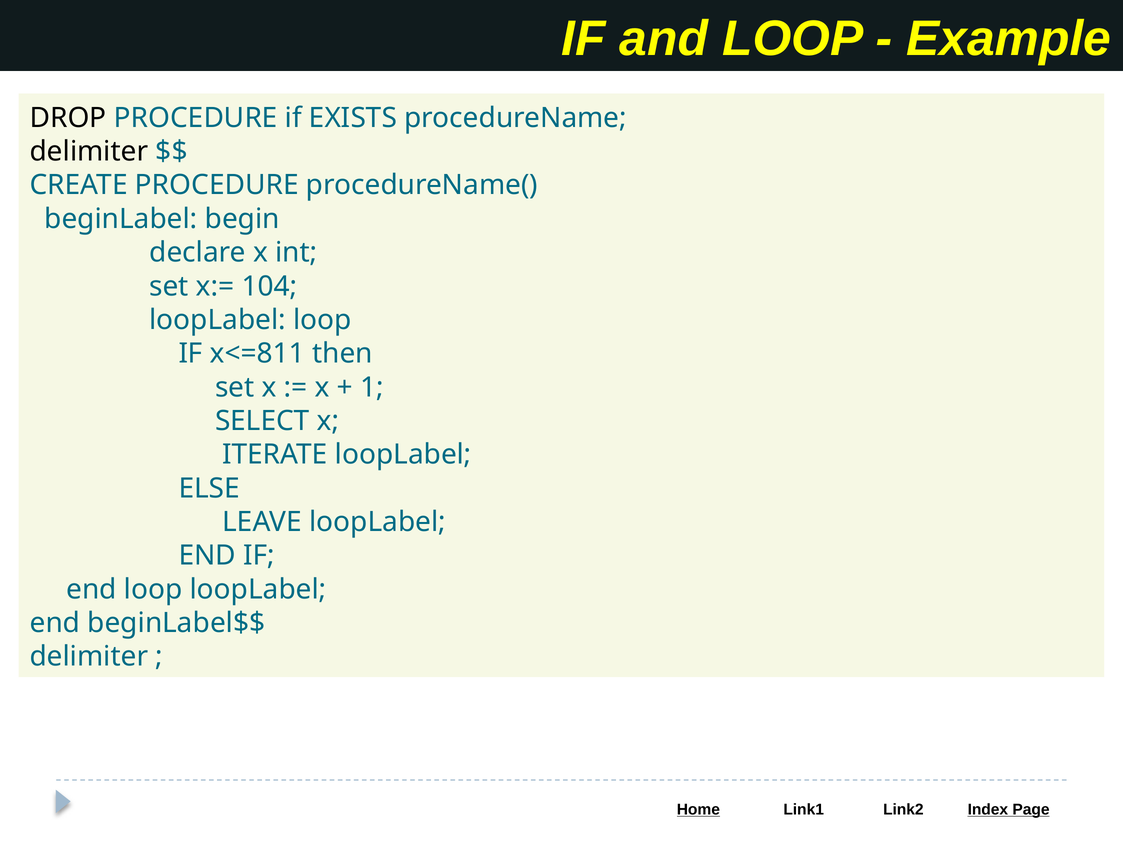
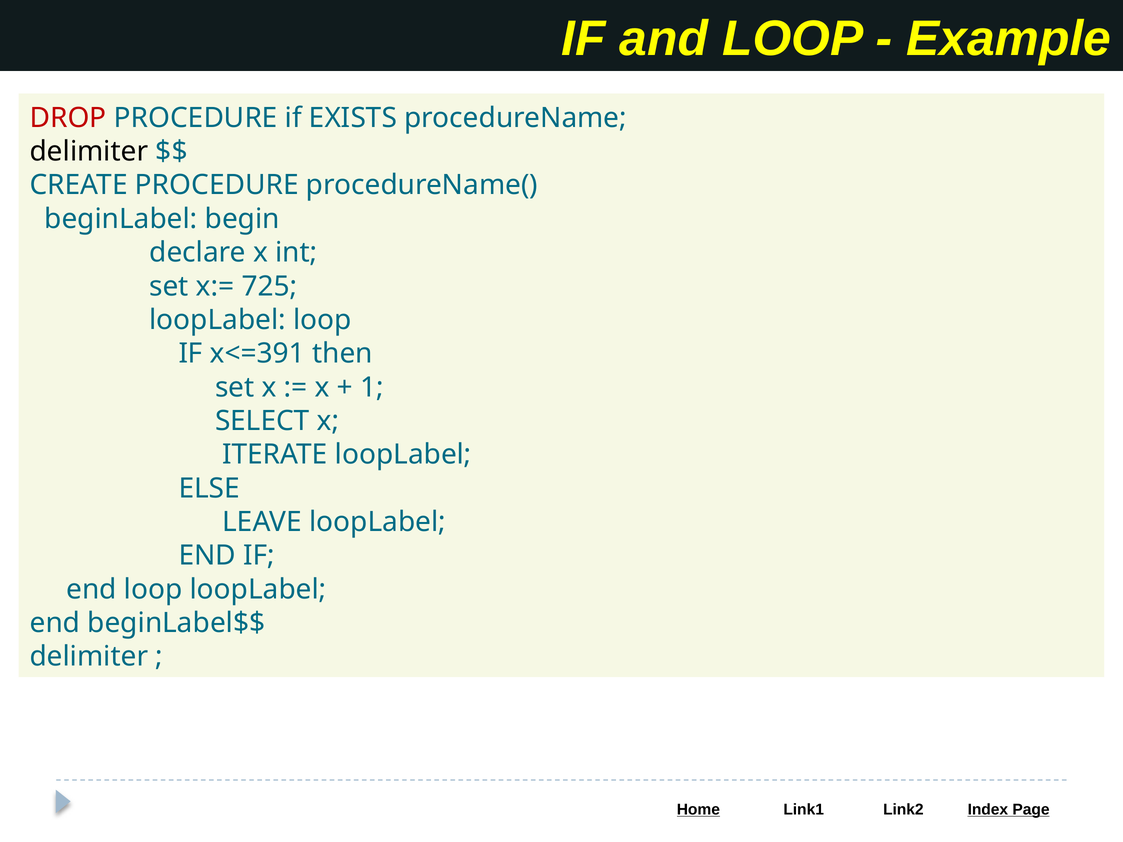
DROP colour: black -> red (68, 118)
104: 104 -> 725 (269, 286)
x<=811: x<=811 -> x<=391 (257, 354)
